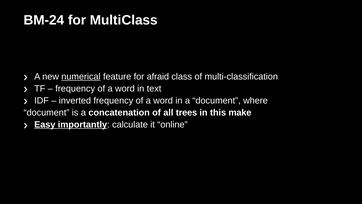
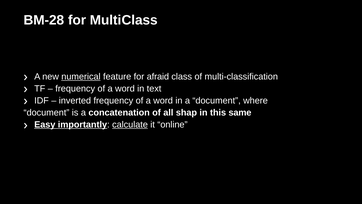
BM-24: BM-24 -> BM-28 (44, 20)
trees: trees -> shap (186, 112)
make: make -> same (240, 112)
calculate underline: none -> present (130, 124)
